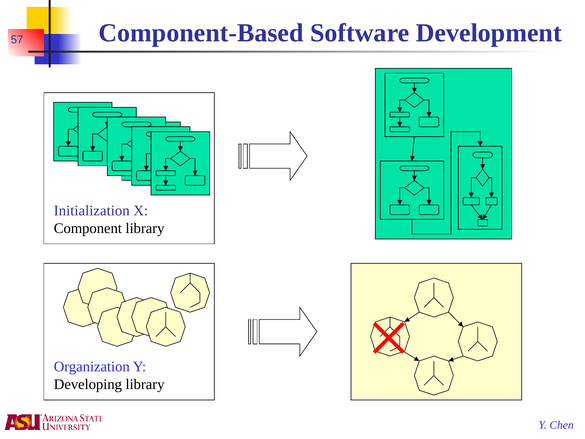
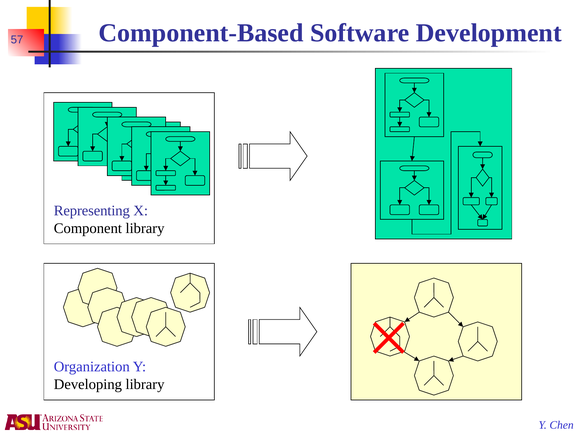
Initialization: Initialization -> Representing (92, 210)
